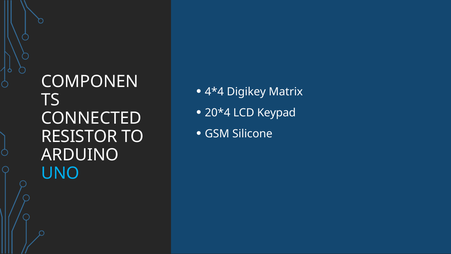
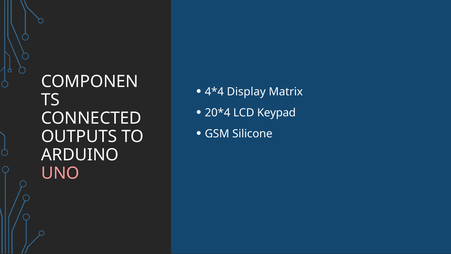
Digikey: Digikey -> Display (246, 92)
RESISTOR: RESISTOR -> OUTPUTS (79, 136)
UNO colour: light blue -> pink (60, 173)
